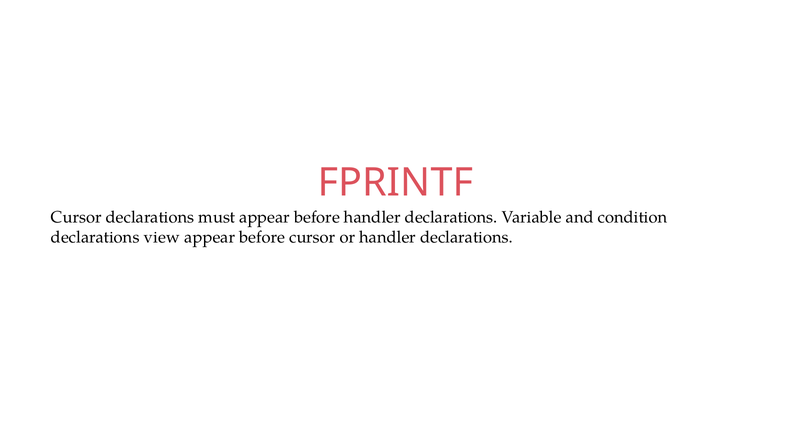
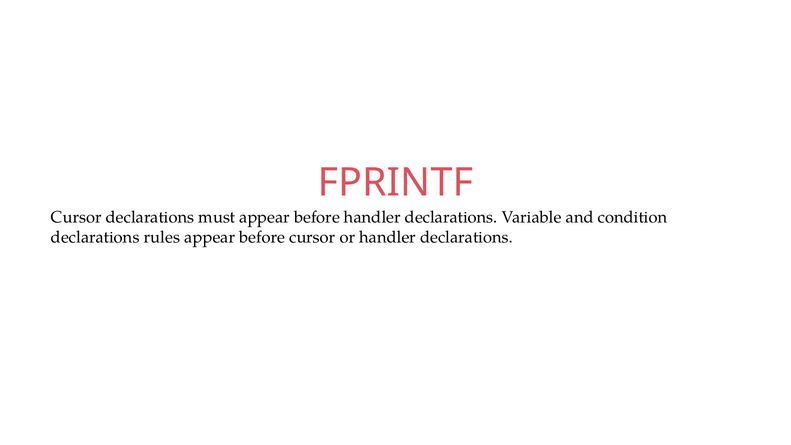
view: view -> rules (162, 237)
